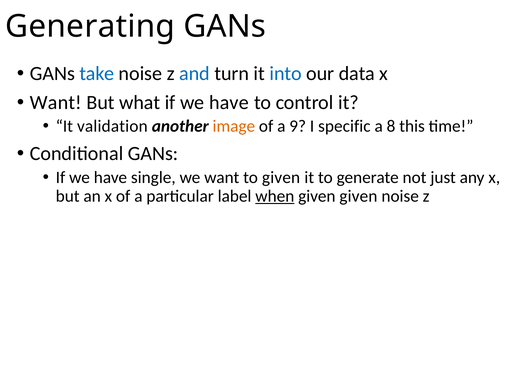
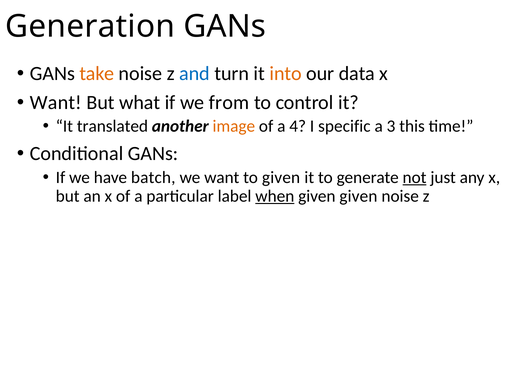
Generating: Generating -> Generation (90, 26)
take colour: blue -> orange (97, 74)
into colour: blue -> orange (286, 74)
what if we have: have -> from (229, 102)
validation: validation -> translated (112, 126)
9: 9 -> 4 (298, 126)
8: 8 -> 3 (391, 126)
single: single -> batch (153, 177)
not underline: none -> present (414, 177)
